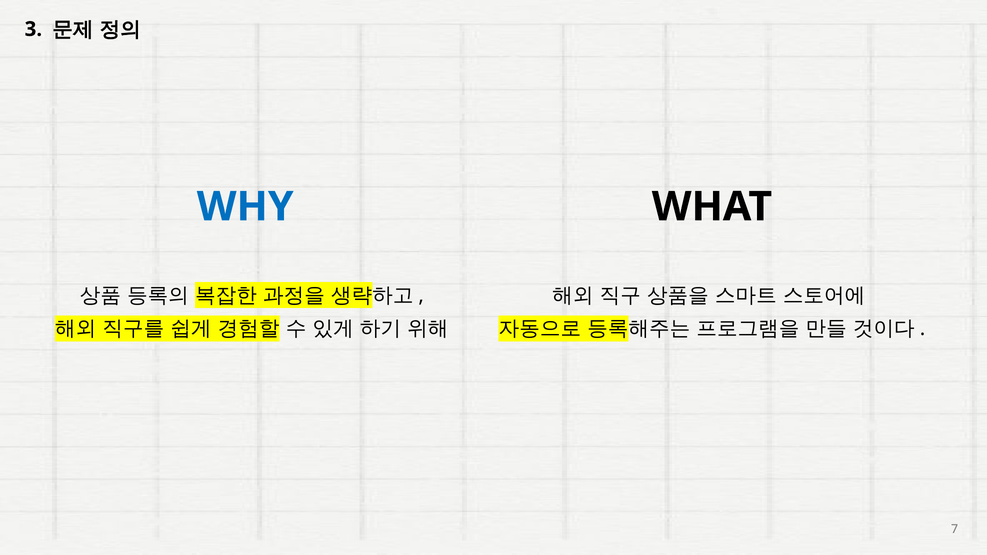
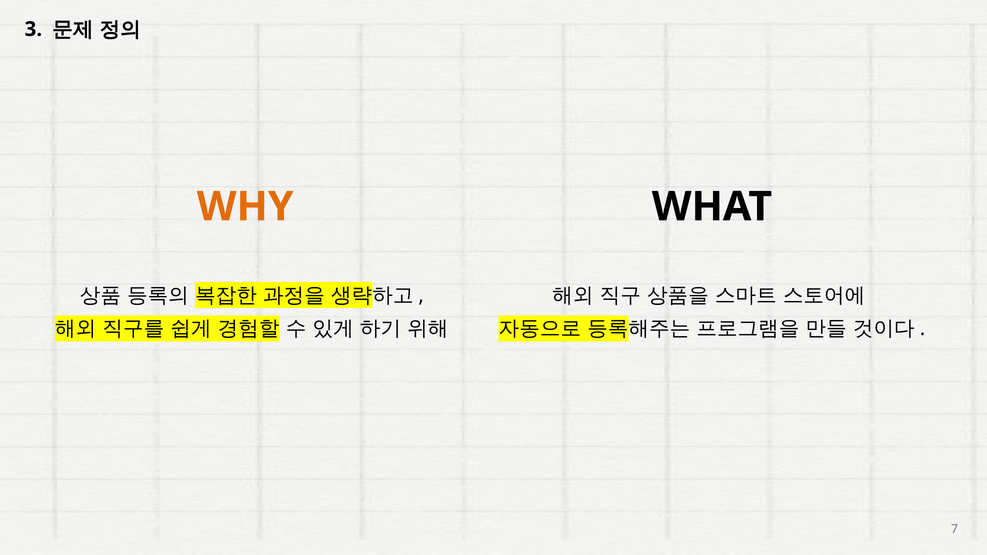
WHY colour: blue -> orange (245, 207)
